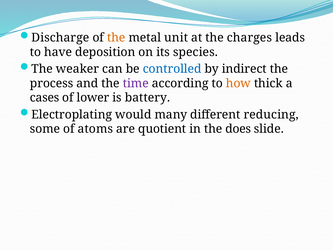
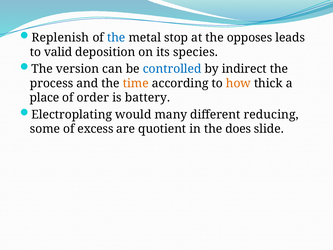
Discharge: Discharge -> Replenish (60, 38)
the colour: orange -> blue (116, 38)
unit: unit -> stop (176, 38)
charges: charges -> opposes (250, 38)
have: have -> valid (58, 52)
weaker: weaker -> version (78, 69)
time colour: purple -> orange (136, 83)
cases: cases -> place (45, 98)
lower: lower -> order (93, 98)
atoms: atoms -> excess (95, 129)
